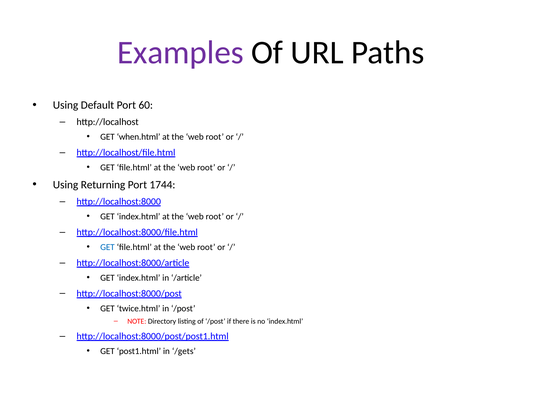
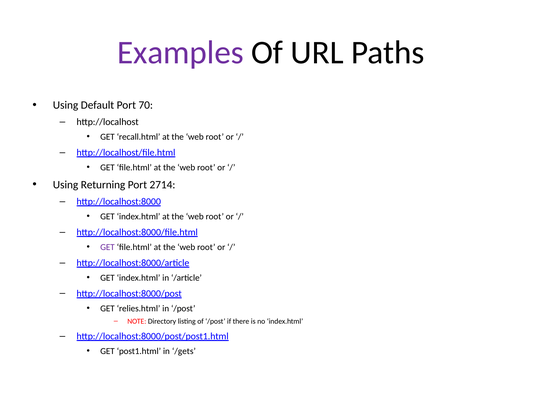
60: 60 -> 70 (146, 105)
when.html: when.html -> recall.html (139, 137)
1744: 1744 -> 2714 (162, 185)
GET colour: blue -> purple (107, 247)
twice.html: twice.html -> relies.html (138, 308)
